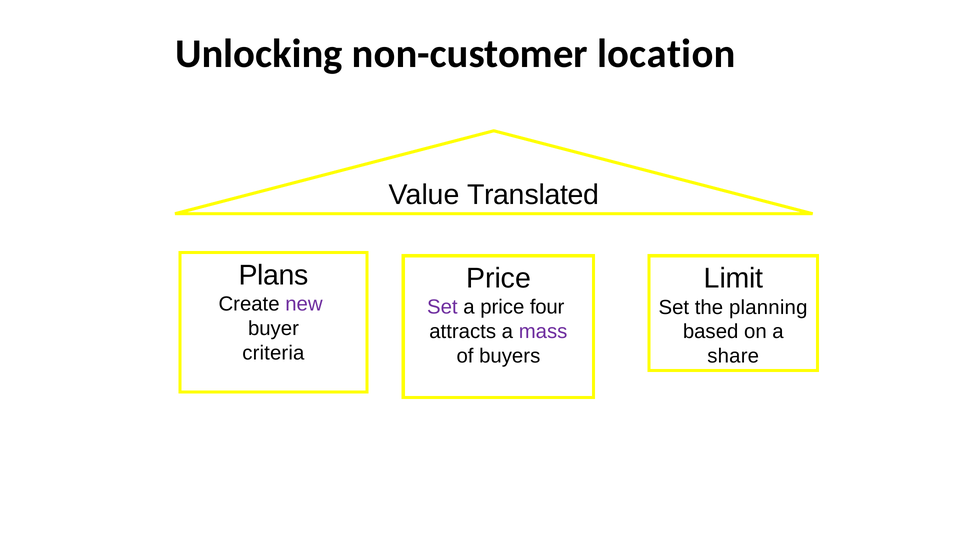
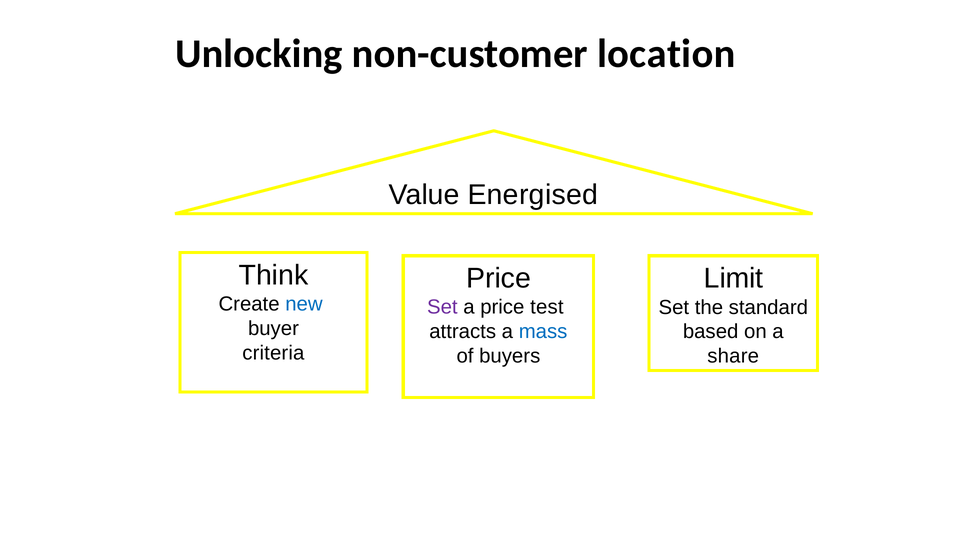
Translated: Translated -> Energised (533, 195)
Plans: Plans -> Think (274, 275)
new colour: purple -> blue (304, 304)
four: four -> test (547, 307)
planning: planning -> standard (768, 307)
mass colour: purple -> blue (543, 331)
